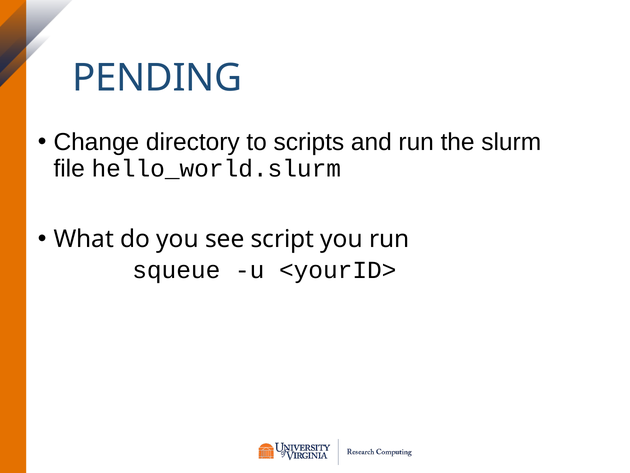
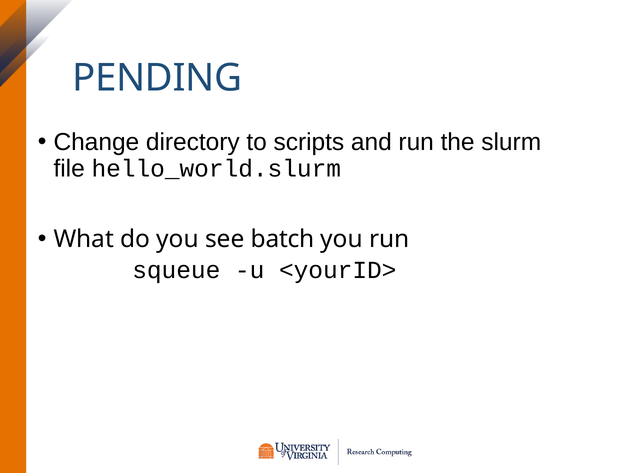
script: script -> batch (283, 239)
